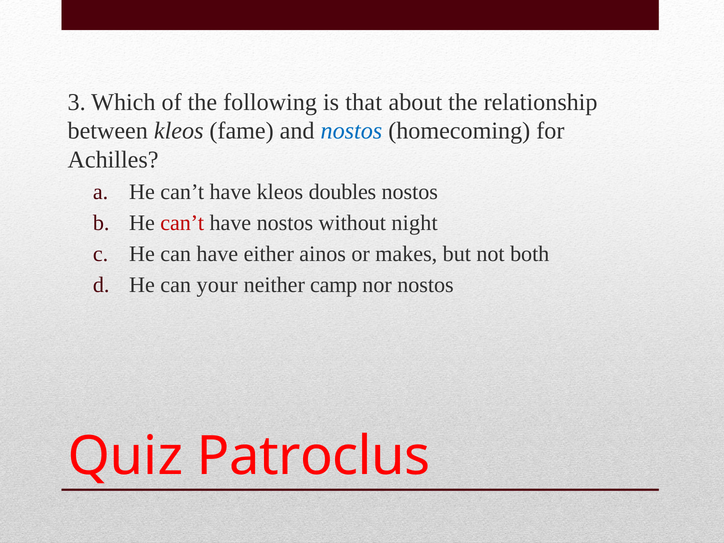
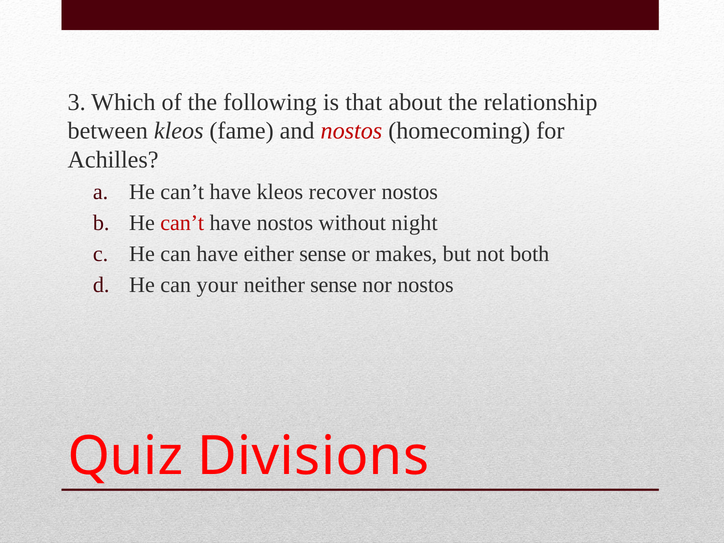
nostos colour: blue -> red (351, 131)
doubles: doubles -> recover (342, 192)
either ainos: ainos -> sense (323, 254)
neither camp: camp -> sense (334, 285)
Patroclus: Patroclus -> Divisions (313, 456)
